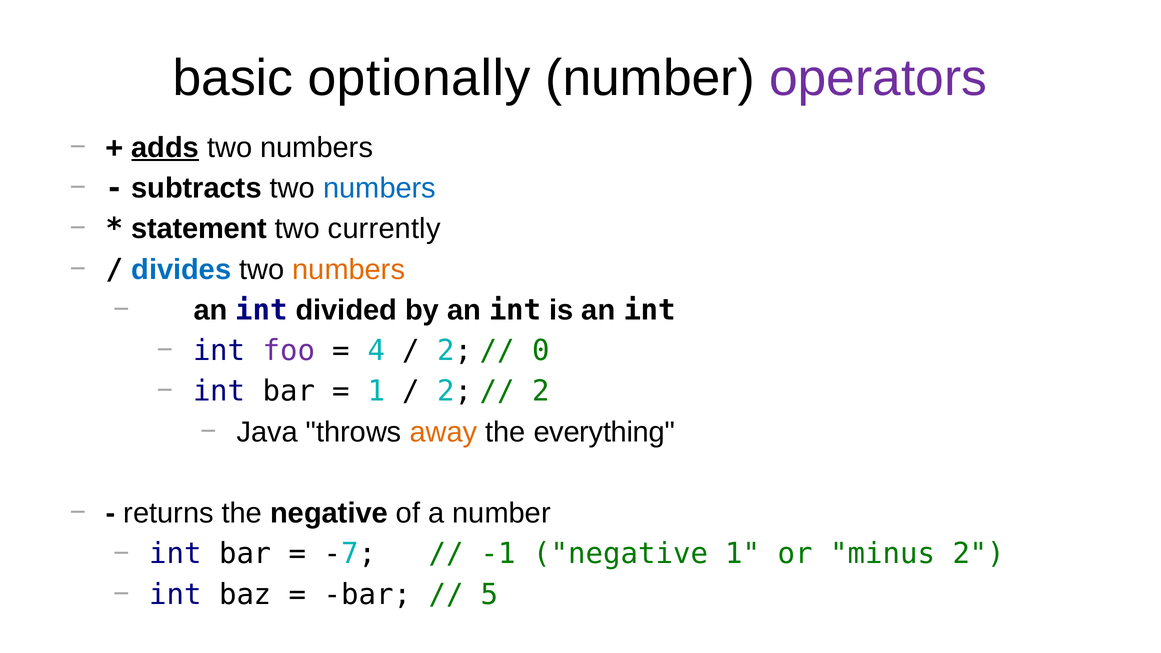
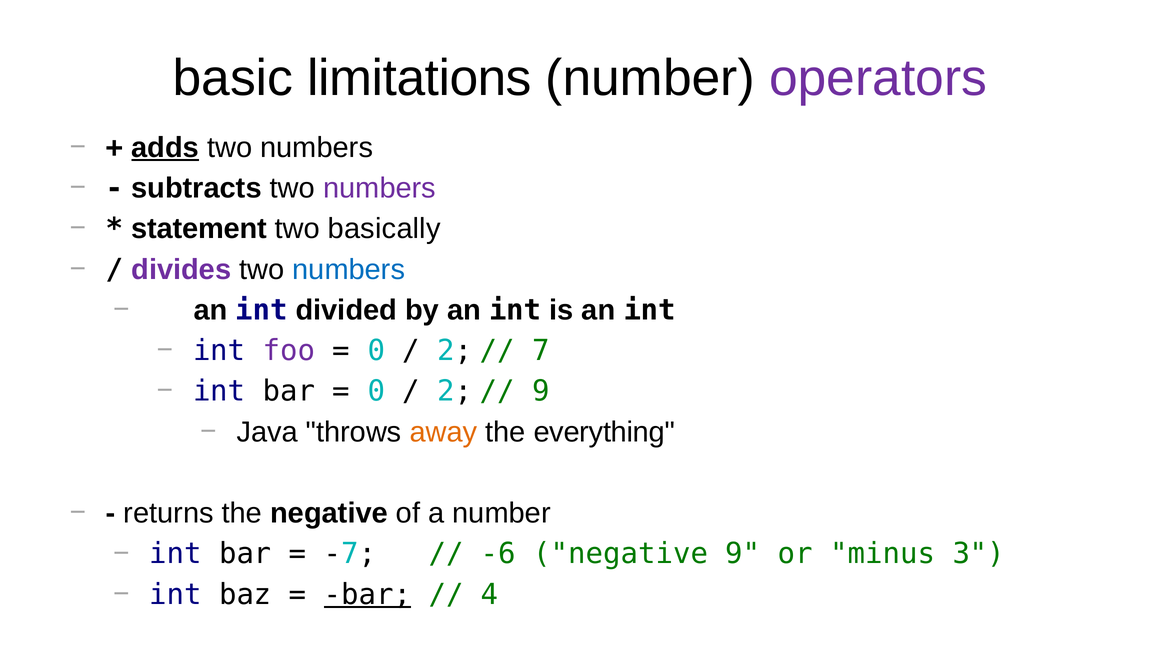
optionally: optionally -> limitations (420, 78)
numbers colour: blue -> purple (380, 188)
currently: currently -> basically (384, 229)
divides colour: blue -> purple (181, 269)
numbers colour: orange -> blue (349, 269)
4: 4 -> 0 (376, 351)
0: 0 -> 7 (541, 351)
1: 1 -> 0 (376, 391)
2: 2 -> 9 (541, 391)
-1: -1 -> -6 (498, 554)
negative 1: 1 -> 9 (743, 554)
minus 2: 2 -> 3 (979, 554)
bar underline: none -> present (368, 595)
5: 5 -> 4 (490, 595)
